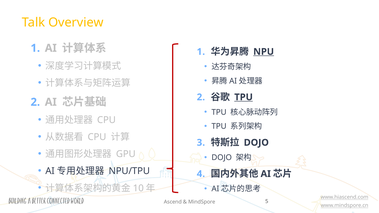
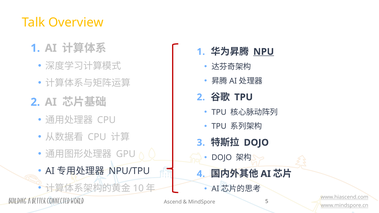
TPU underline: present -> none (244, 97)
